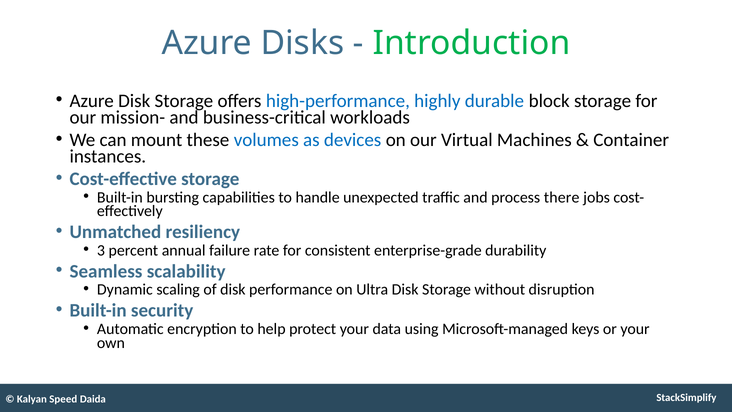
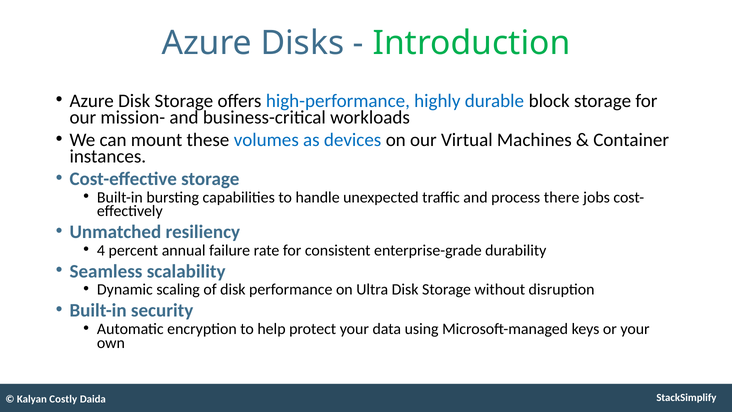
3: 3 -> 4 (101, 250)
Speed: Speed -> Costly (63, 399)
